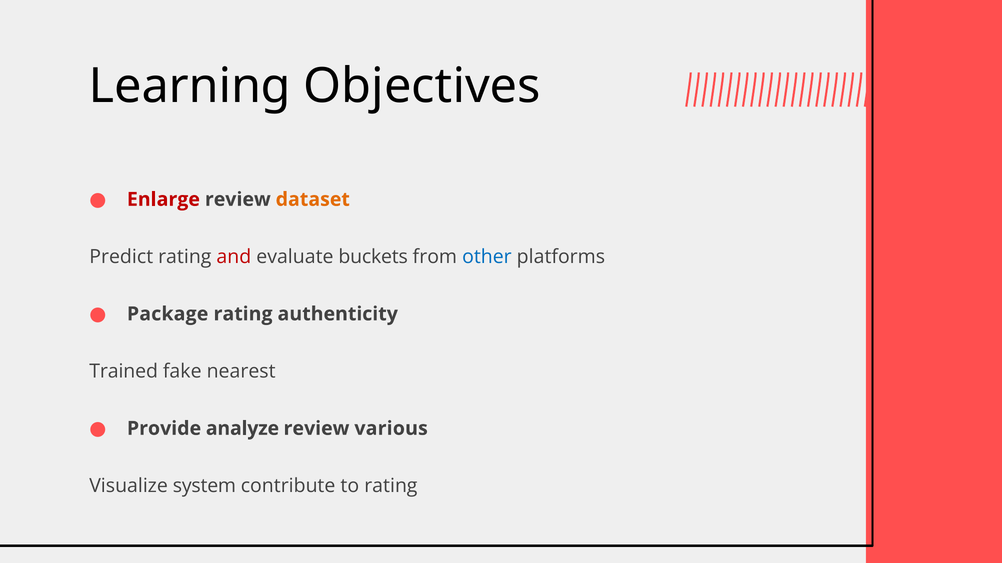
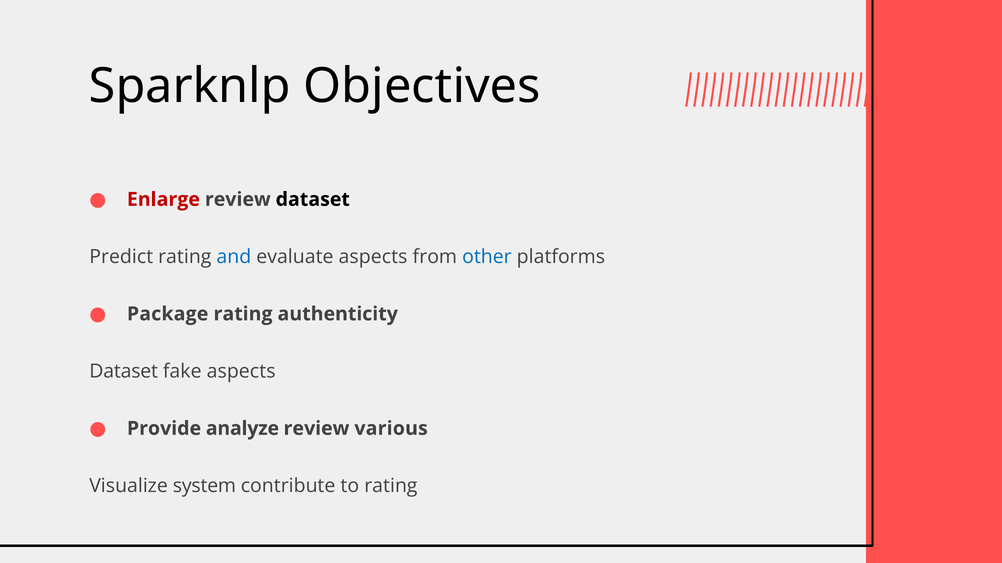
Learning: Learning -> Sparknlp (190, 86)
dataset colour: orange -> black (313, 200)
and colour: red -> blue (234, 257)
evaluate buckets: buckets -> aspects (373, 257)
Trained: Trained -> Dataset (124, 372)
fake nearest: nearest -> aspects (241, 372)
